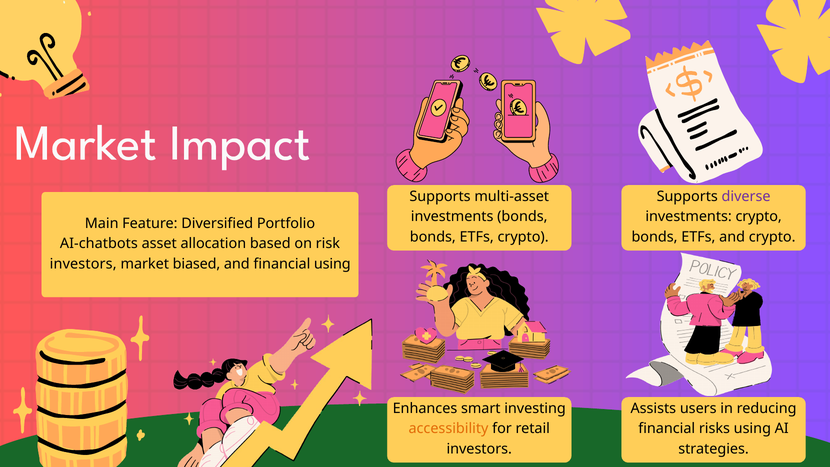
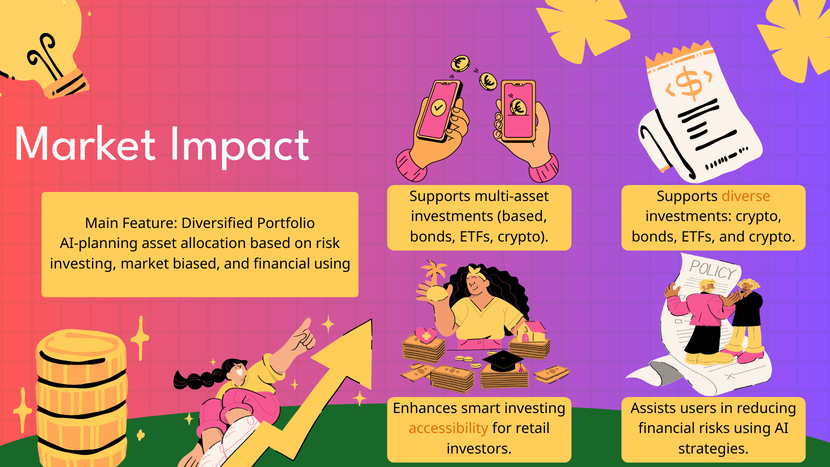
diverse colour: purple -> orange (746, 196)
investments bonds: bonds -> based (522, 217)
AI-chatbots: AI-chatbots -> AI-planning (99, 244)
investors: investors -> investing (83, 264)
